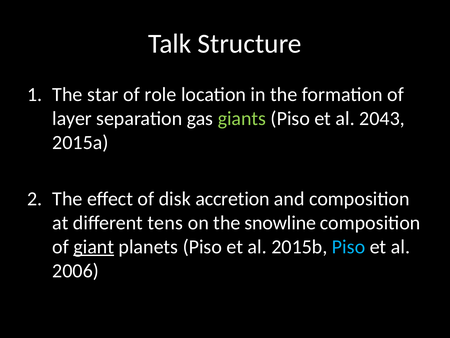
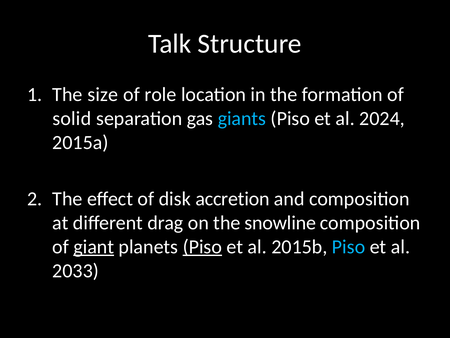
star: star -> size (103, 94)
layer: layer -> solid (72, 118)
giants colour: light green -> light blue (242, 118)
2043: 2043 -> 2024 (382, 118)
tens: tens -> drag (165, 222)
Piso underline: none -> present (202, 246)
2006: 2006 -> 2033 (76, 270)
